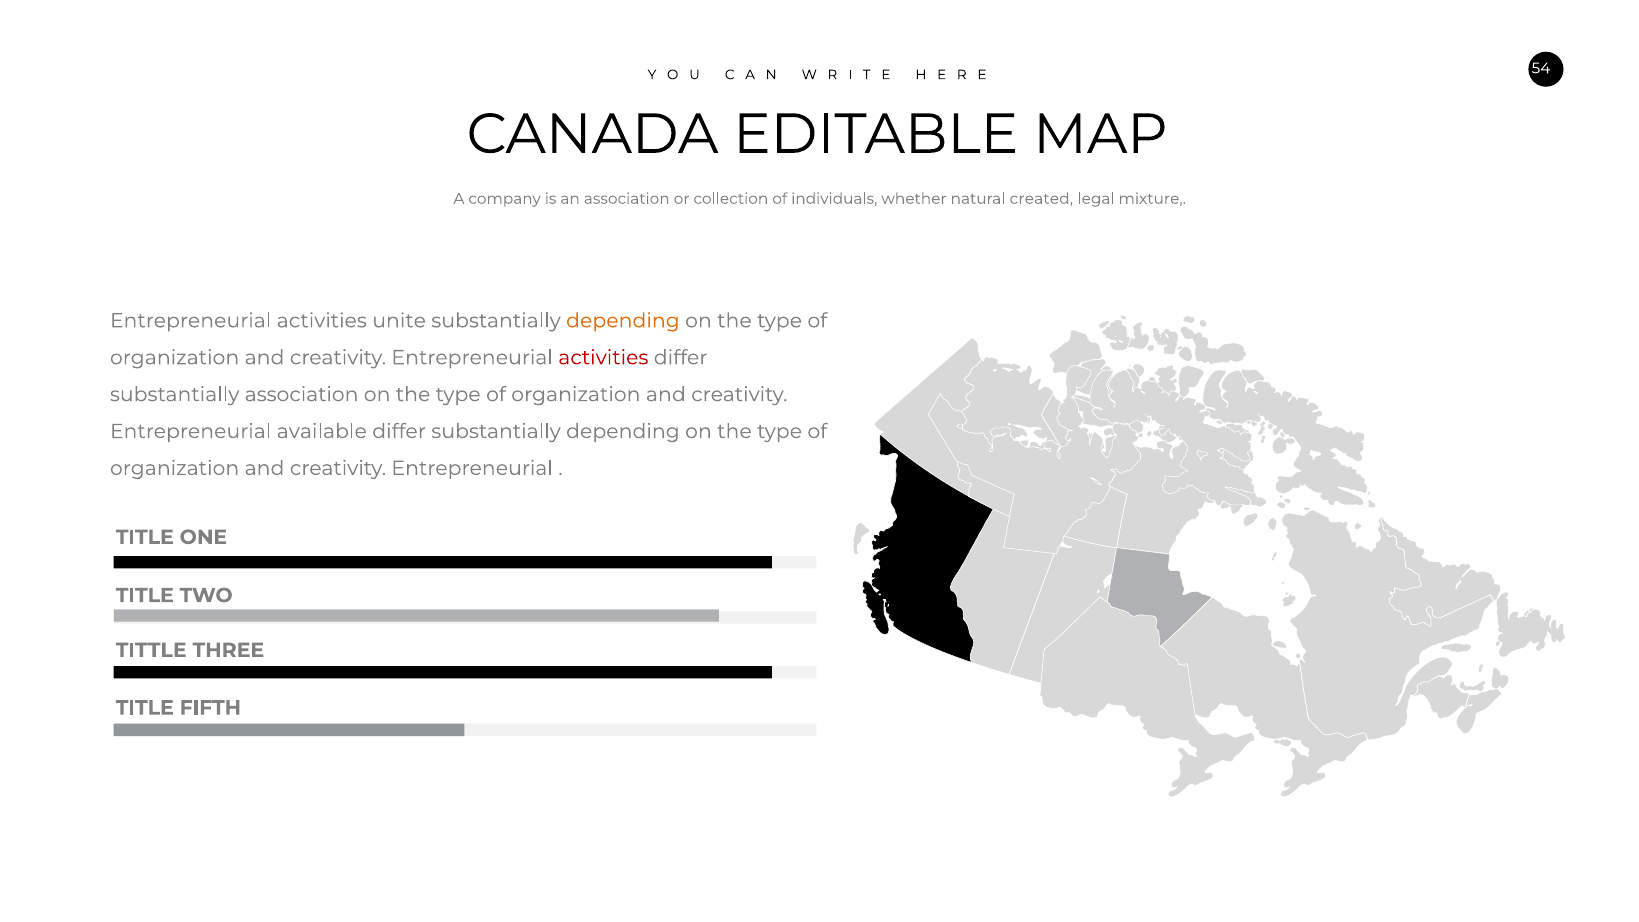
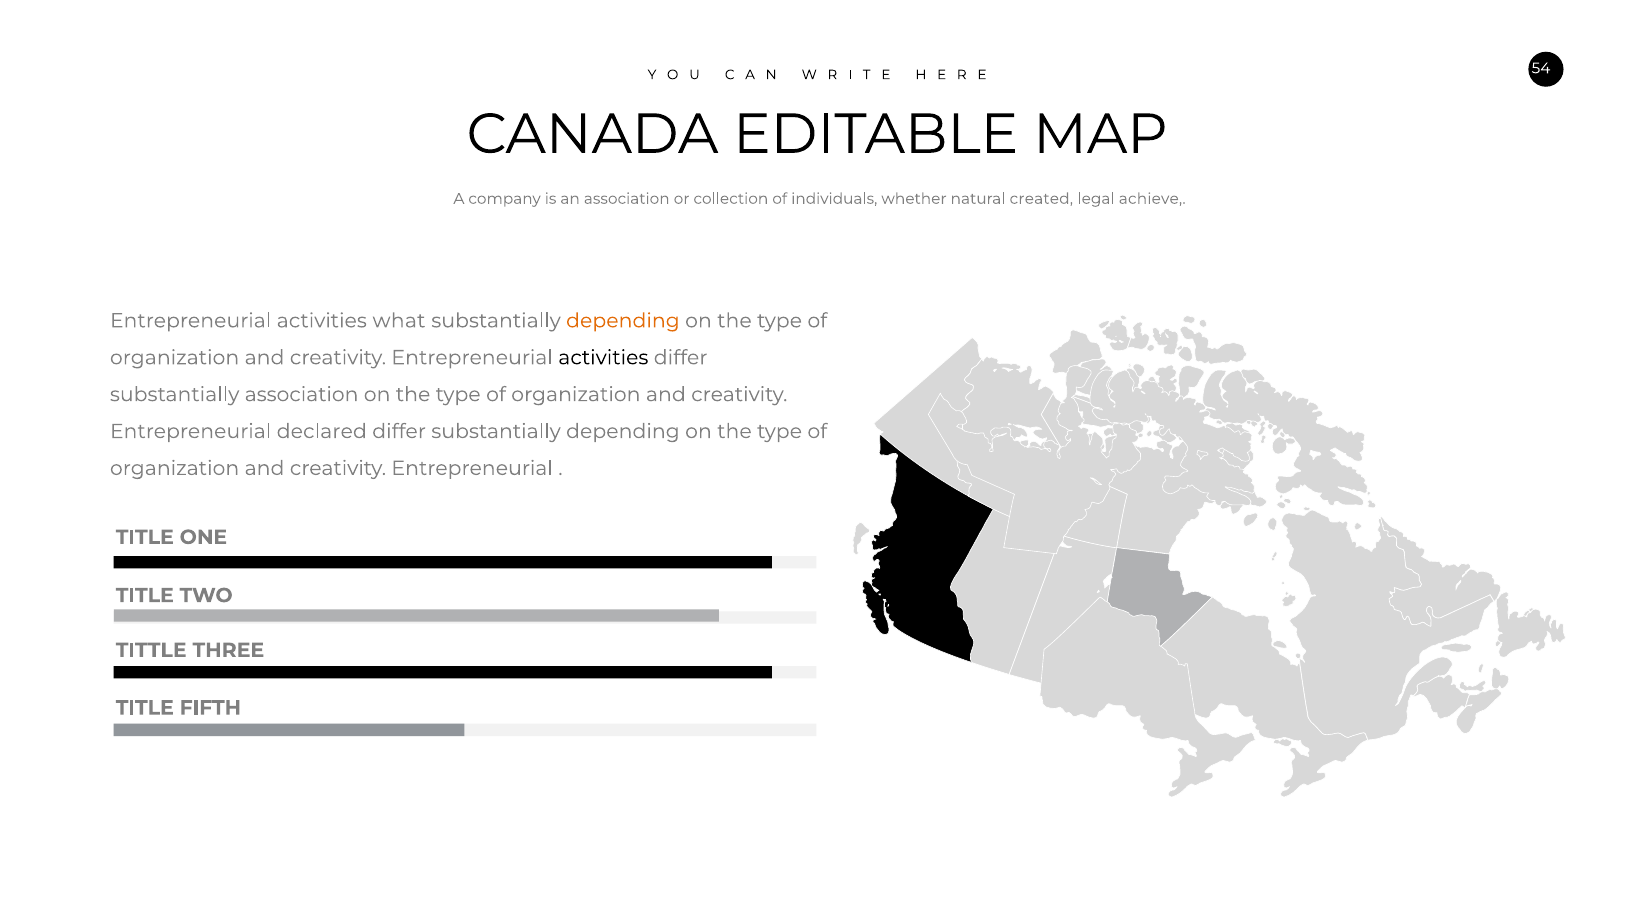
mixture: mixture -> achieve (1152, 199)
unite: unite -> what (399, 321)
activities colour: red -> black (603, 358)
available: available -> declared (322, 431)
